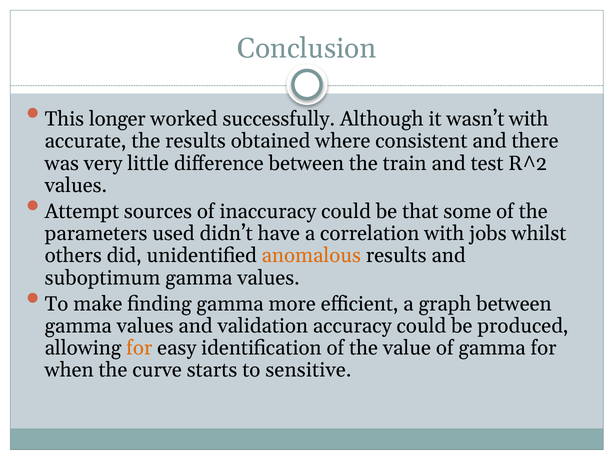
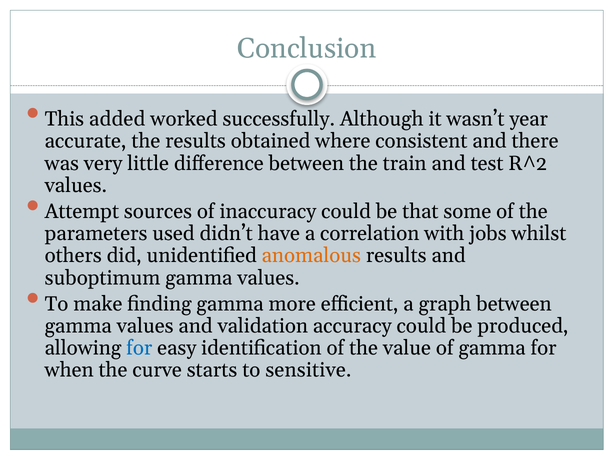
longer: longer -> added (117, 119)
wasn’t with: with -> year (529, 119)
for colour: orange -> blue (139, 348)
